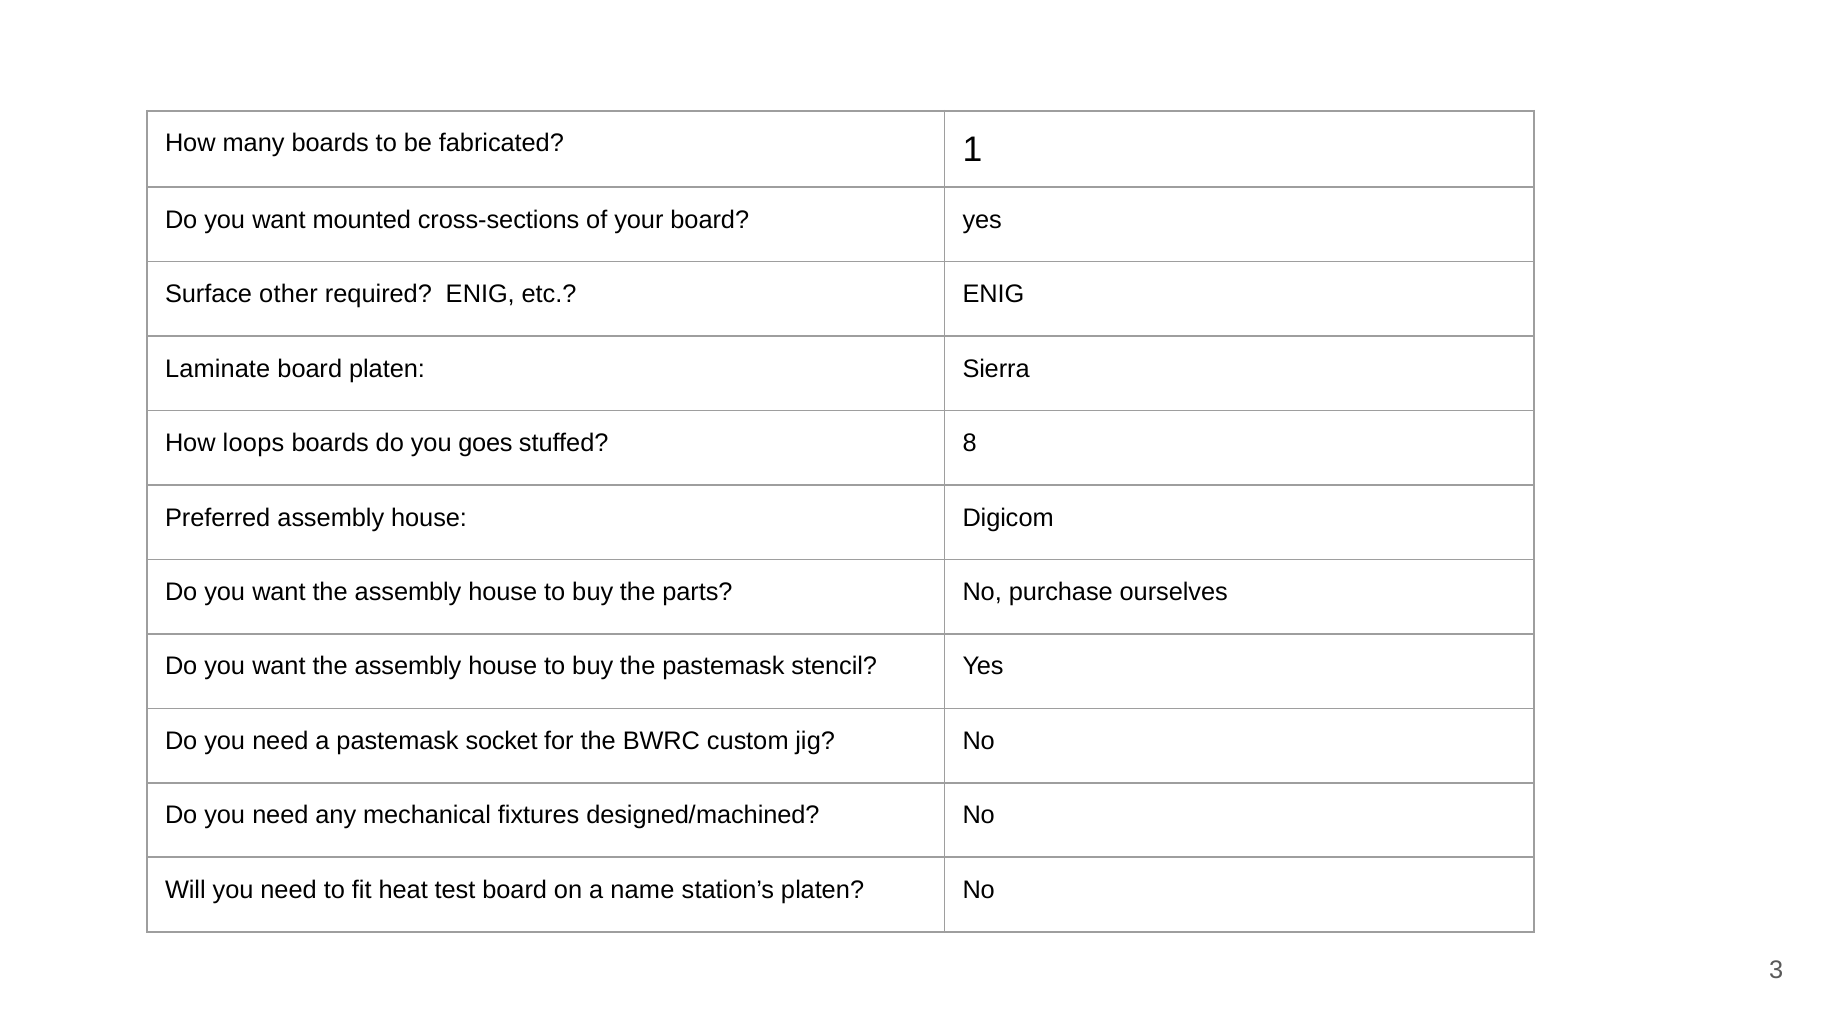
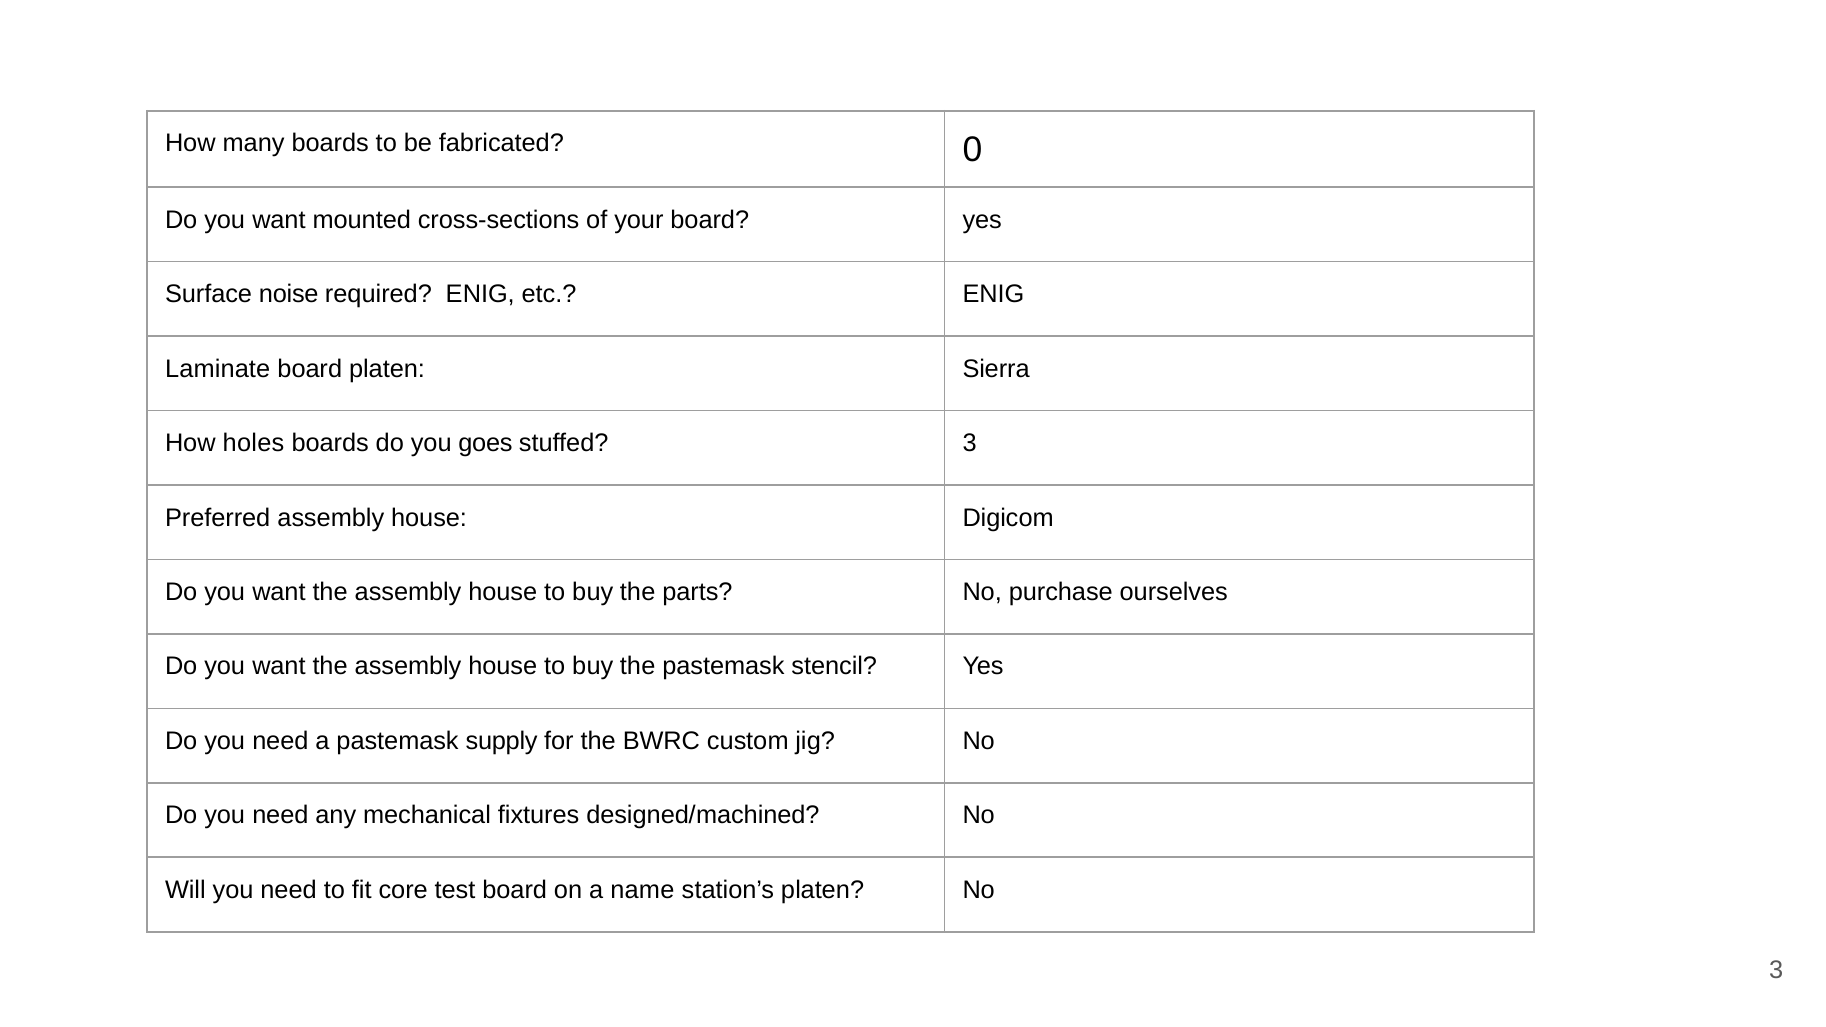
1: 1 -> 0 (972, 150)
other: other -> noise (289, 294)
loops: loops -> holes (254, 443)
stuffed 8: 8 -> 3 (970, 443)
socket: socket -> supply (502, 741)
heat: heat -> core (403, 890)
